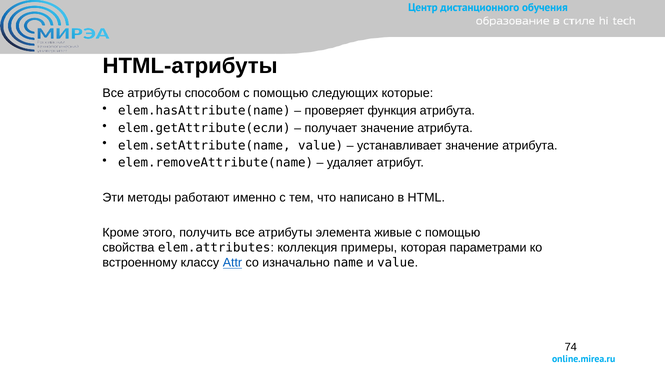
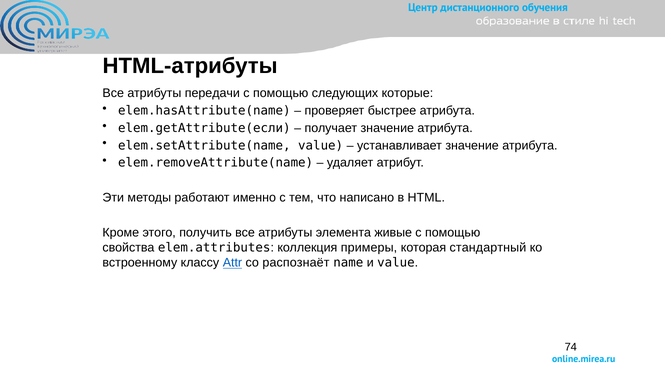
способом: способом -> передачи (212, 93)
функция: функция -> быстрее (392, 111)
параметрами: параметрами -> стандартный (488, 248)
изначально: изначально -> распознаёт (296, 263)
